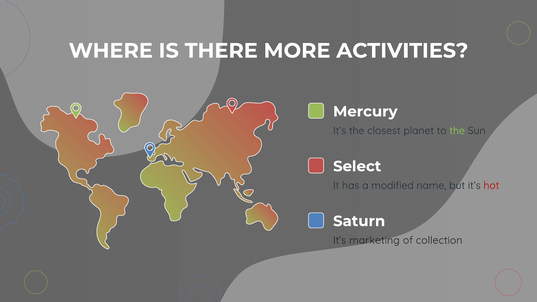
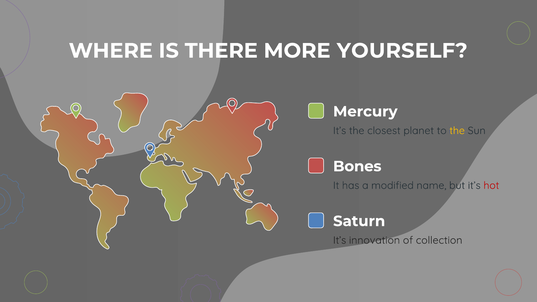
ACTIVITIES: ACTIVITIES -> YOURSELF (402, 51)
the colour: light green -> yellow (457, 131)
Select: Select -> Bones (357, 166)
marketing: marketing -> innovation (374, 240)
